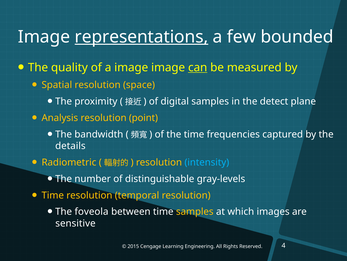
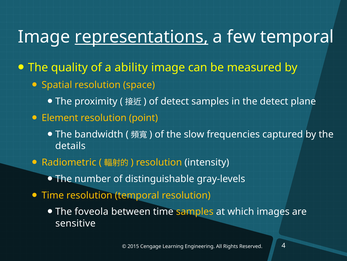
few bounded: bounded -> temporal (297, 37)
a image: image -> ability (131, 67)
can underline: present -> none (198, 67)
of digital: digital -> detect (175, 101)
Analysis: Analysis -> Element (60, 118)
the time: time -> slow (194, 134)
intensity colour: light blue -> white (207, 162)
